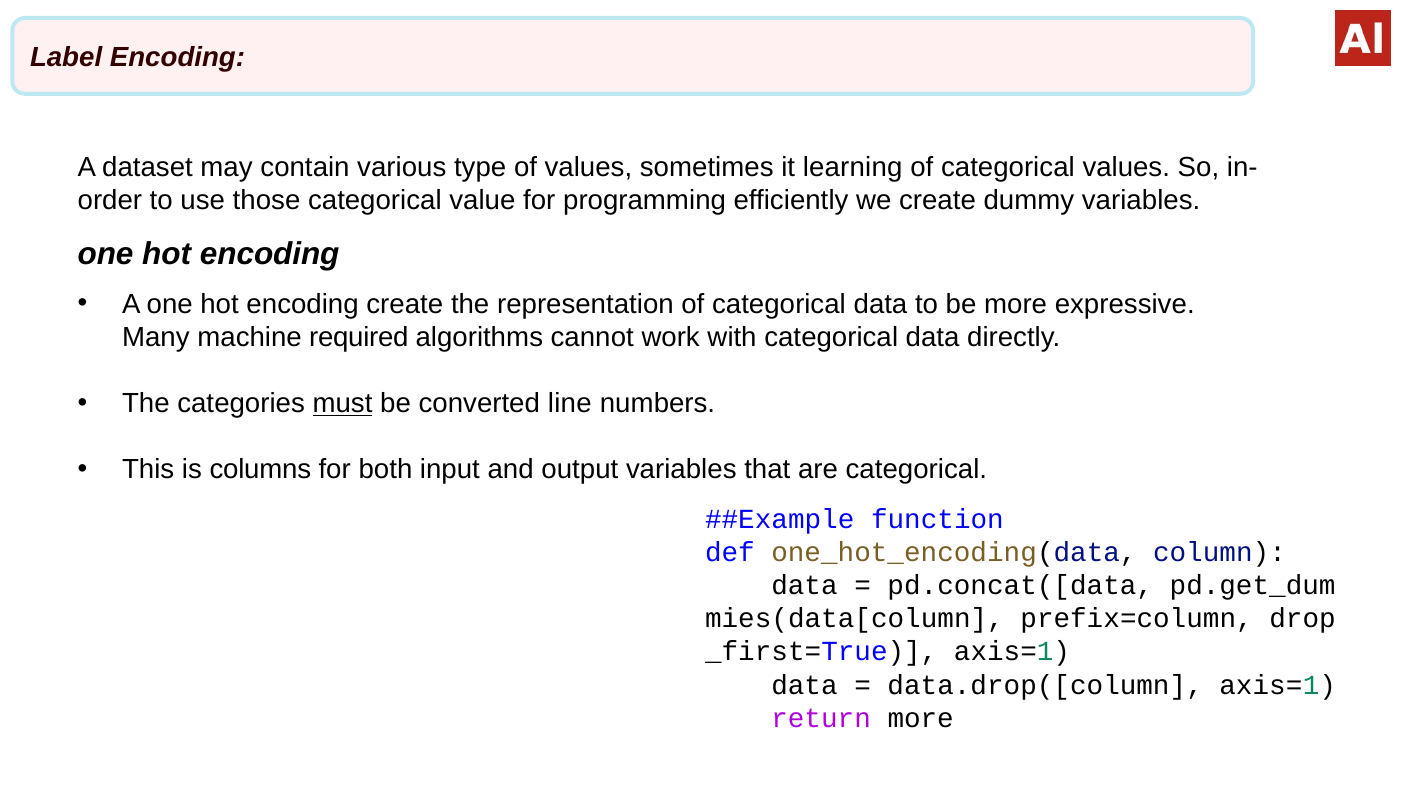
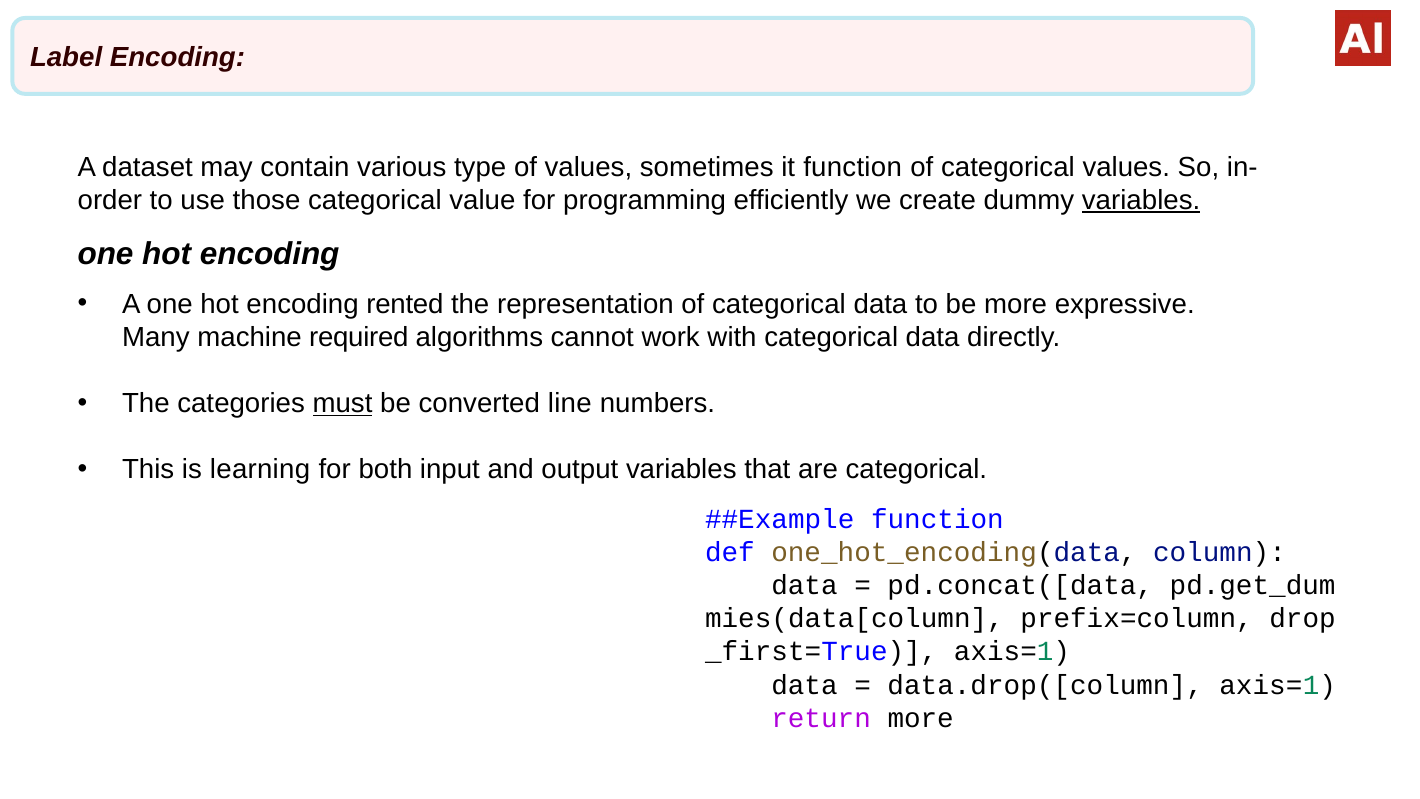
it learning: learning -> function (853, 167)
variables underline: none -> present (1141, 200)
encoding create: create -> rented (405, 304)
columns: columns -> learning (260, 470)
